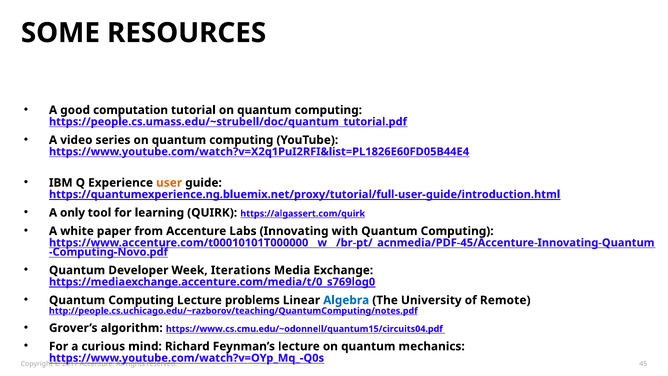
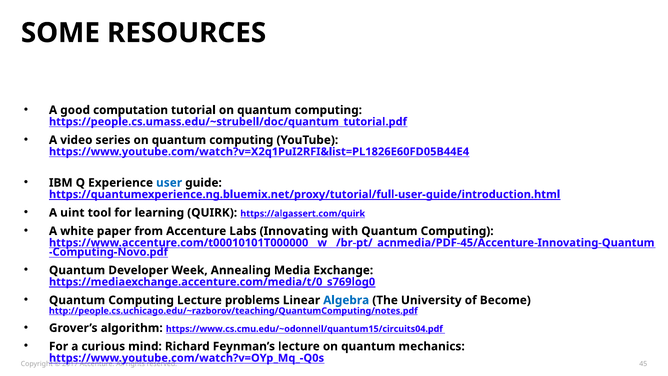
user colour: orange -> blue (169, 183)
only: only -> uint (72, 213)
Iterations: Iterations -> Annealing (241, 270)
Remote: Remote -> Become (505, 300)
